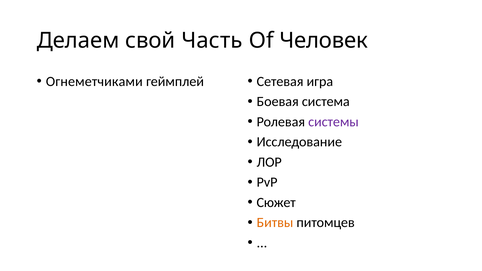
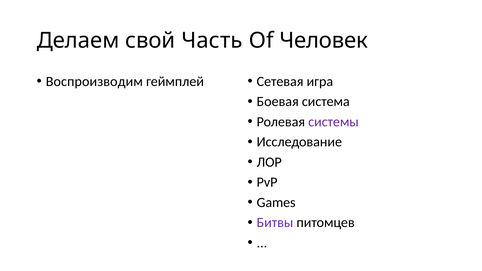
Огнеметчиками: Огнеметчиками -> Воспроизводим (94, 81)
Сюжет: Сюжет -> Games (276, 203)
Битвы colour: orange -> purple (275, 223)
